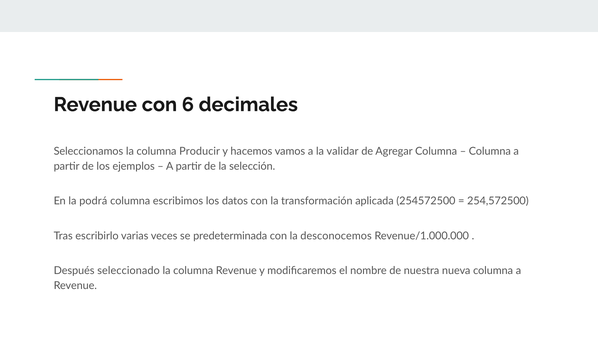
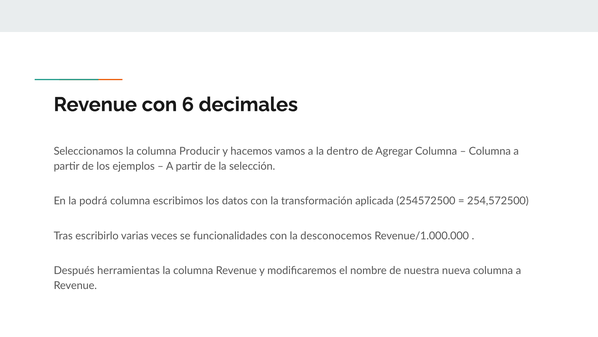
validar: validar -> dentro (343, 151)
predeterminada: predeterminada -> funcionalidades (230, 235)
seleccionado: seleccionado -> herramientas (129, 270)
